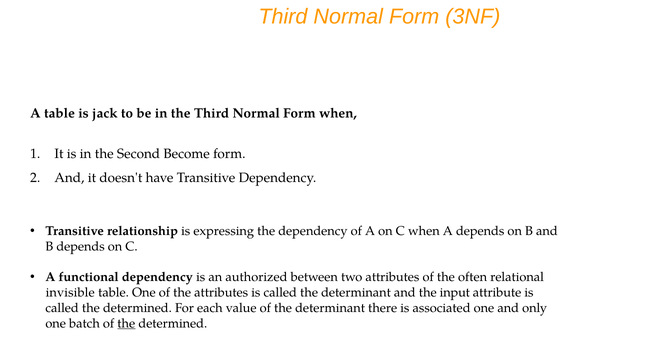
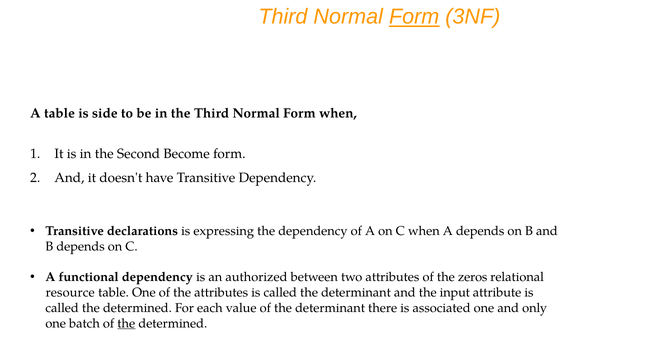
Form underline: none -> present (414, 17)
jack: jack -> side (105, 113)
relationship: relationship -> declarations (142, 231)
often: often -> zeros (473, 277)
invisible: invisible -> resource (70, 293)
